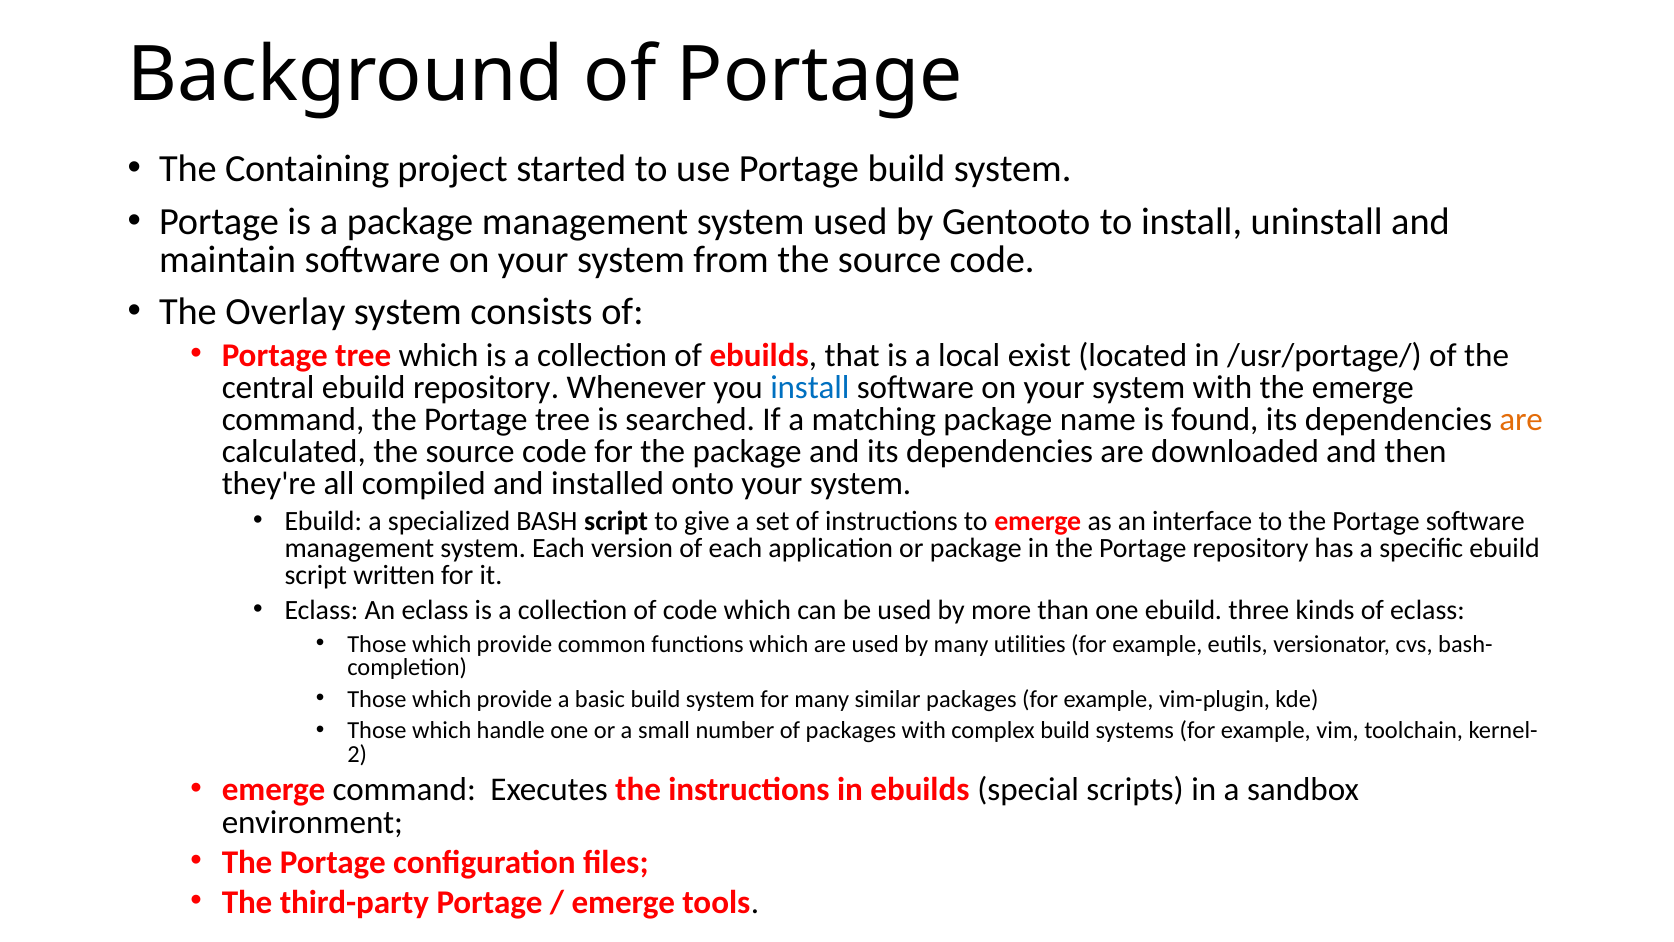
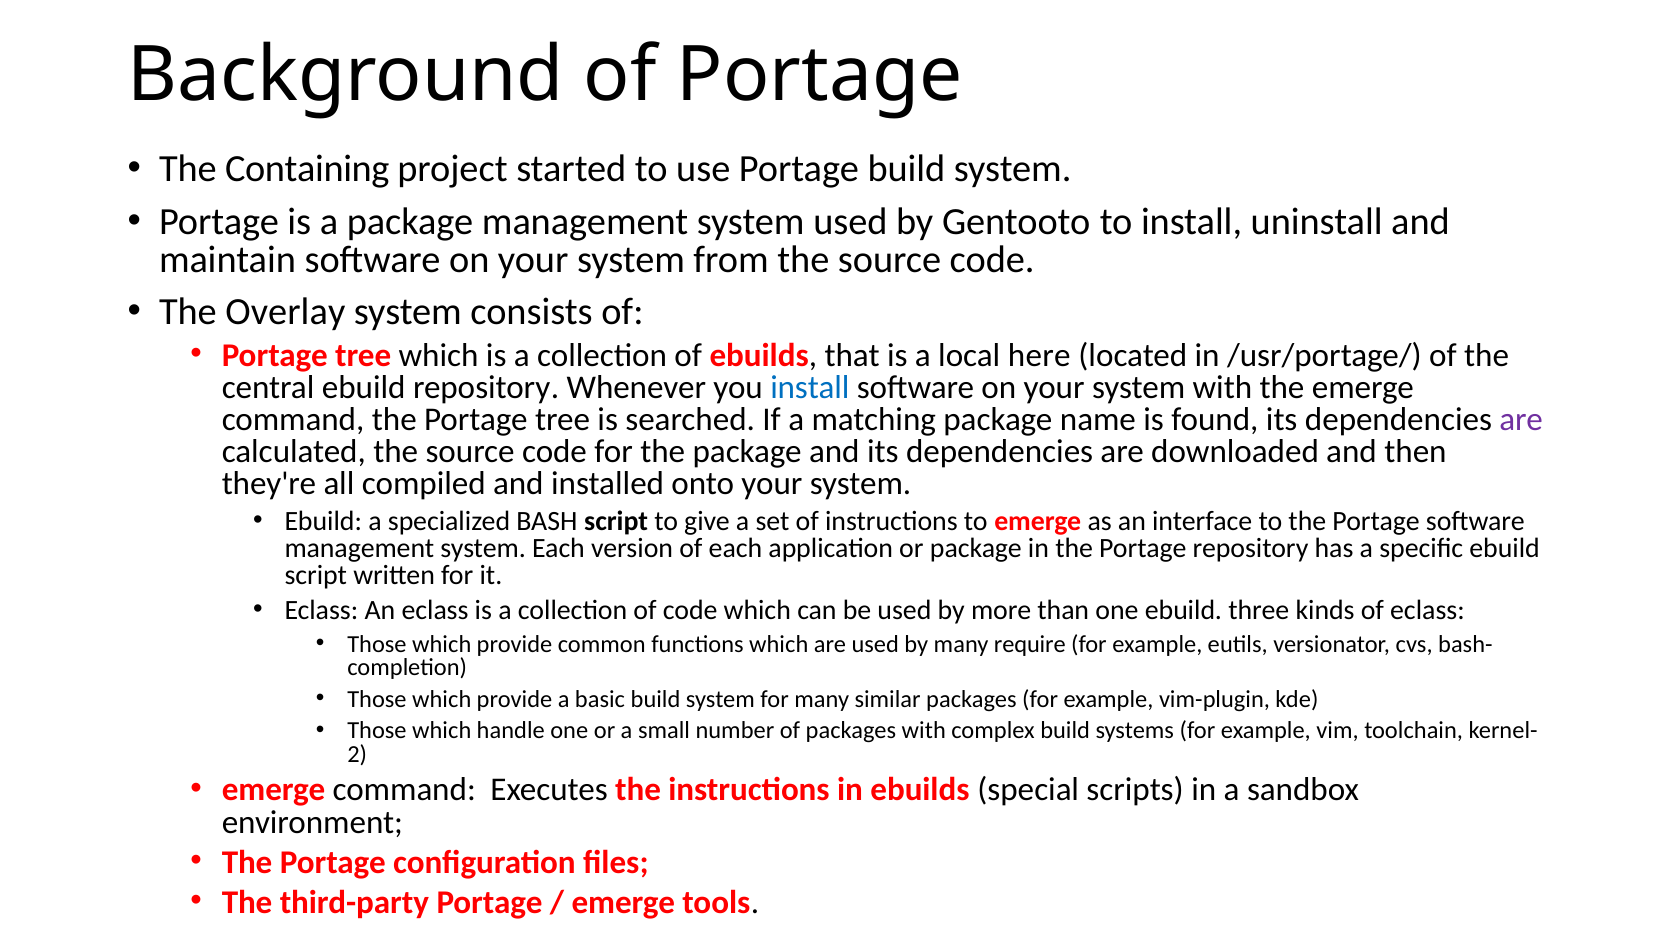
exist: exist -> here (1039, 355)
are colour: orange -> purple (1521, 419)
utilities: utilities -> require (1030, 644)
